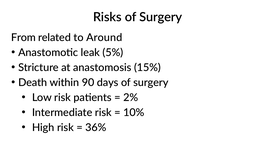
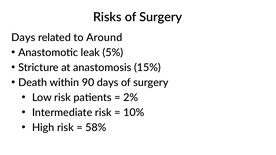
From: From -> Days (23, 38)
36%: 36% -> 58% (96, 128)
